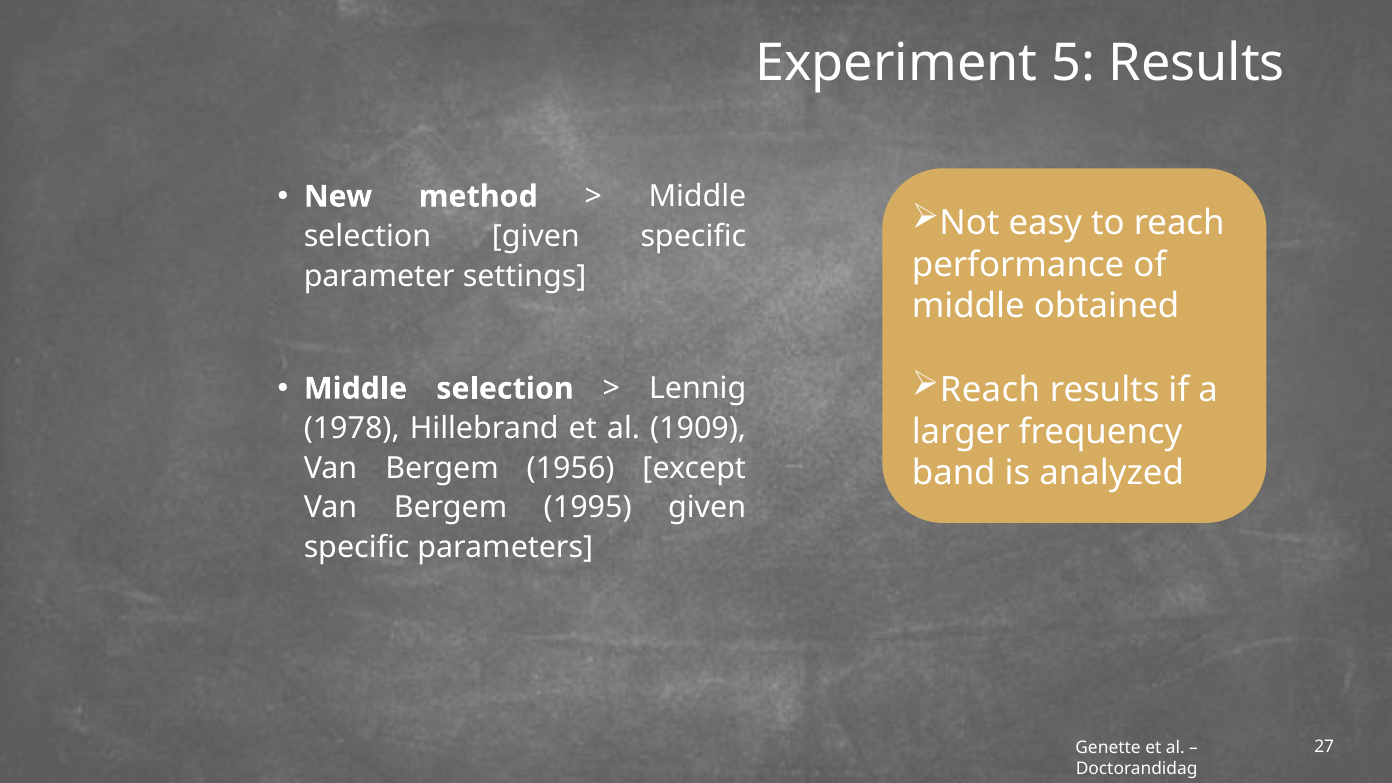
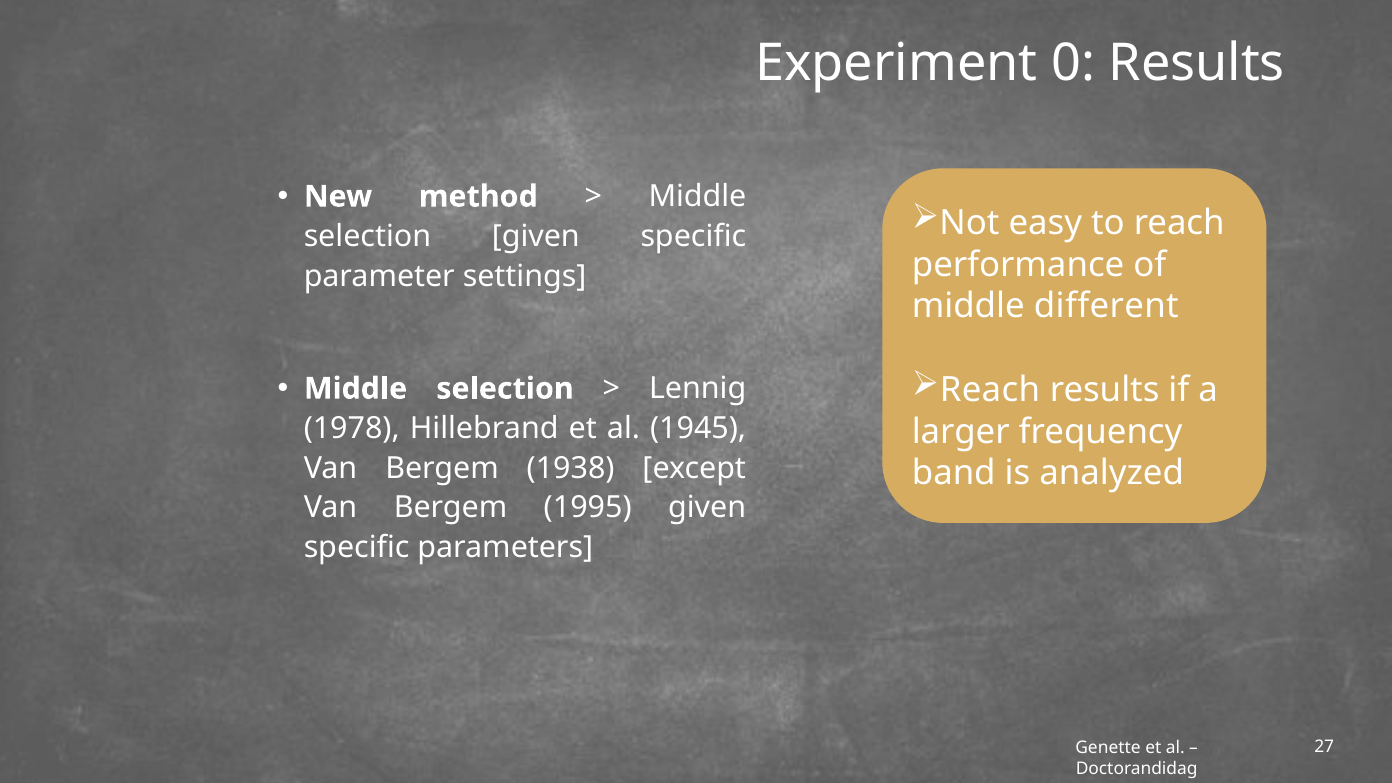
5: 5 -> 0 (1073, 63)
obtained: obtained -> different (1106, 306)
1909: 1909 -> 1945 (698, 428)
1956: 1956 -> 1938 (571, 468)
